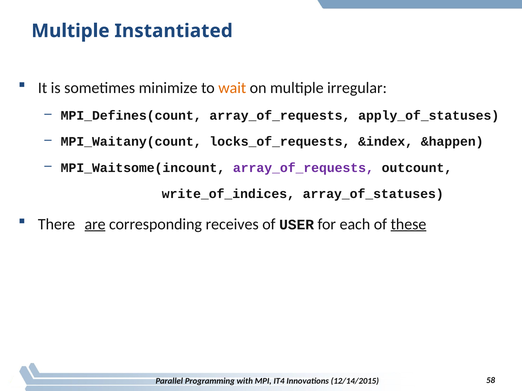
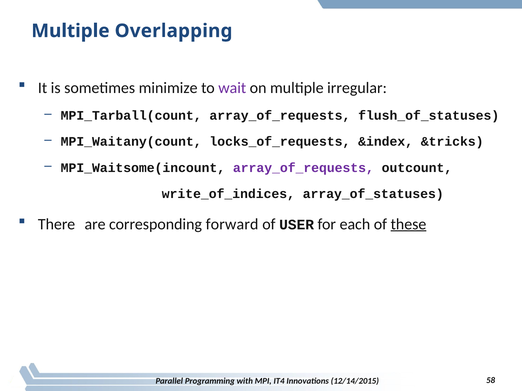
Instantiated: Instantiated -> Overlapping (174, 31)
wait colour: orange -> purple (232, 88)
MPI_Defines(count: MPI_Defines(count -> MPI_Tarball(count (131, 116)
apply_of_statuses: apply_of_statuses -> flush_of_statuses (429, 116)
&happen: &happen -> &tricks (452, 142)
are underline: present -> none (95, 224)
receives: receives -> forward (232, 224)
